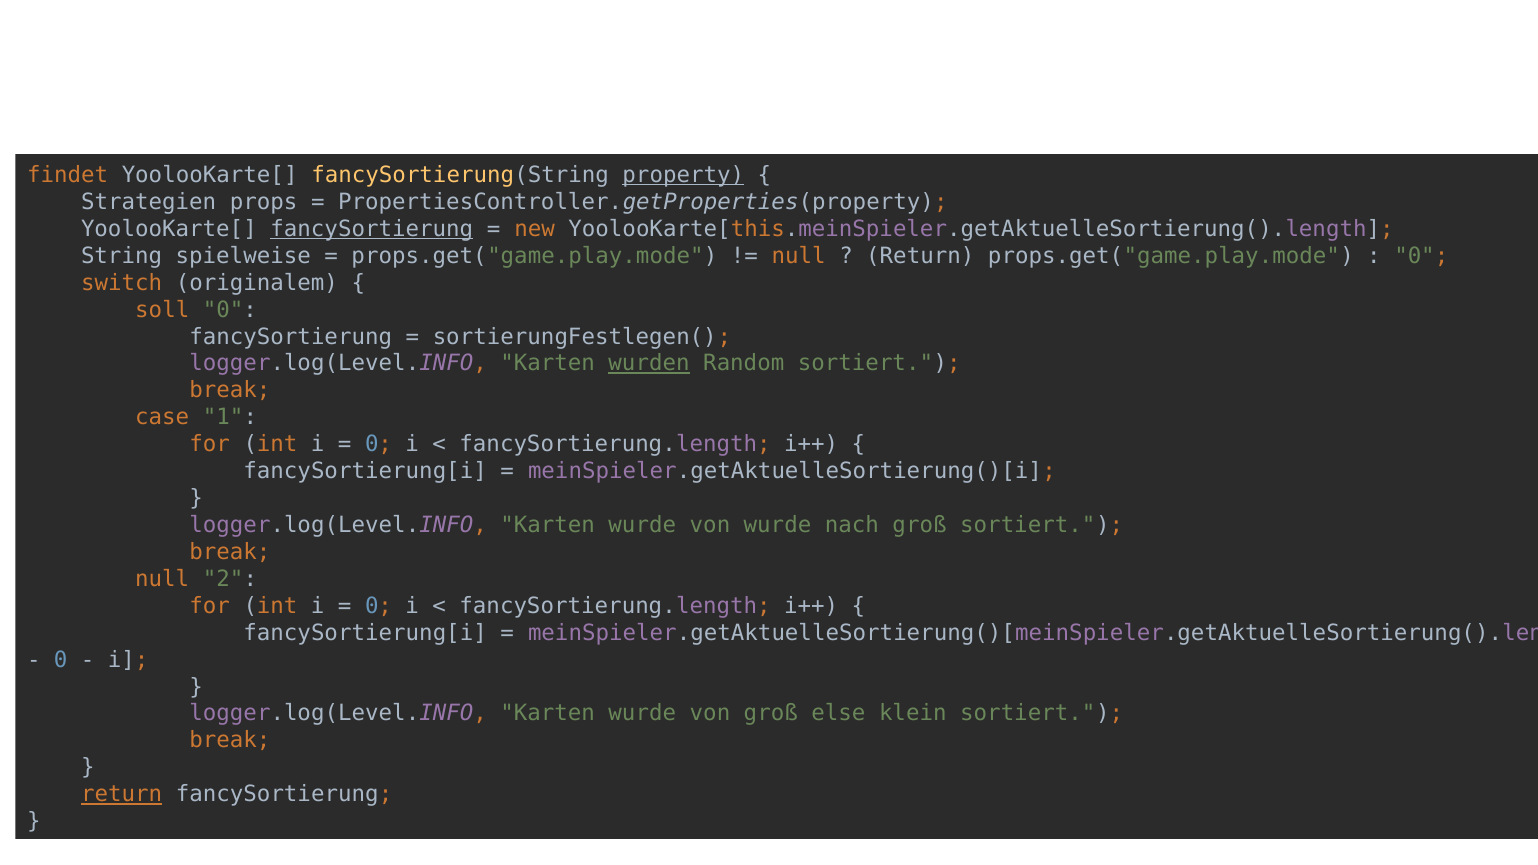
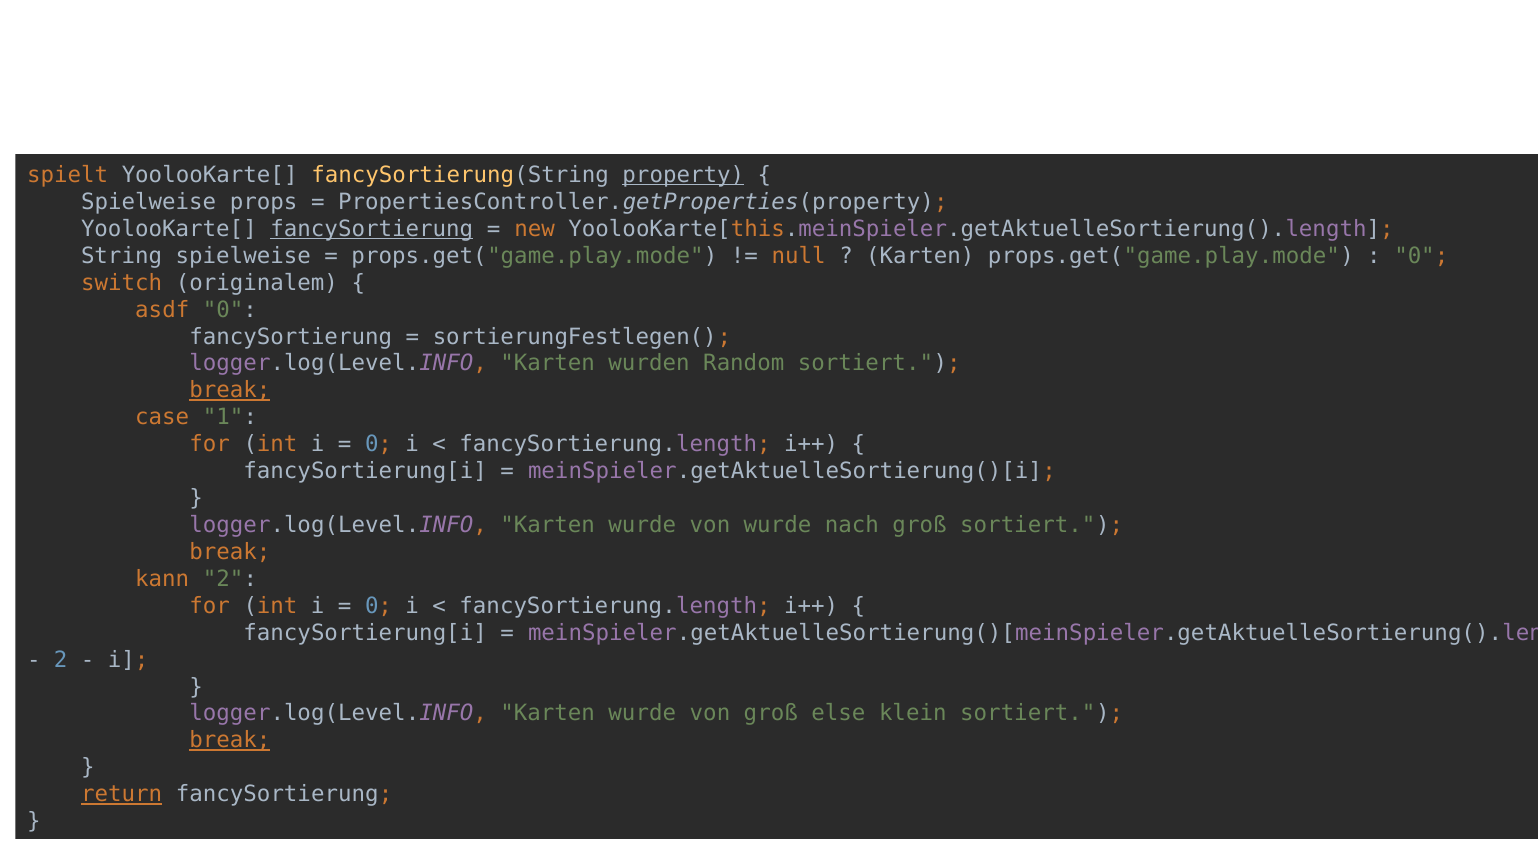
findet: findet -> spielt (68, 175)
Strategien: Strategien -> Spielweise (149, 202)
Return: Return -> Karten (920, 256)
soll: soll -> asdf (162, 310)
wurden underline: present -> none (649, 364)
break underline: none -> present (230, 391)
null: null -> kann (162, 579)
0: 0 -> 2 (61, 660)
break underline: none -> present (230, 741)
